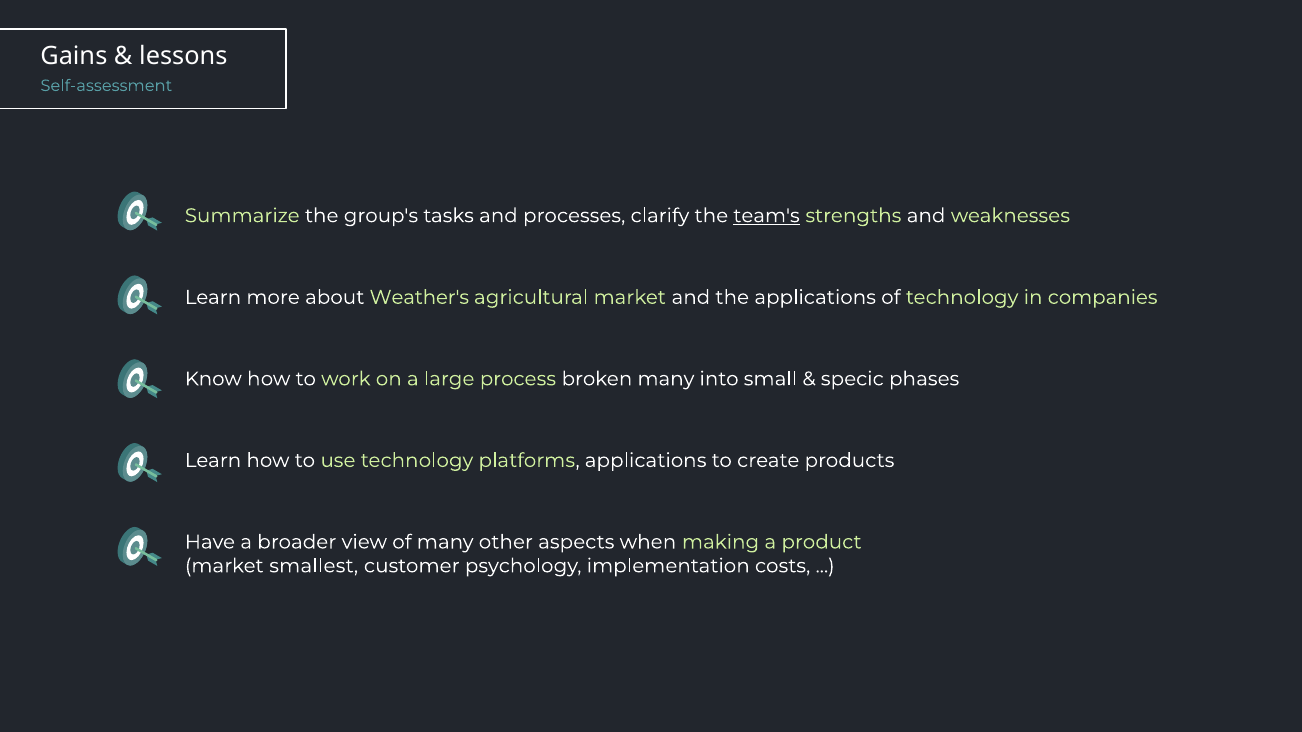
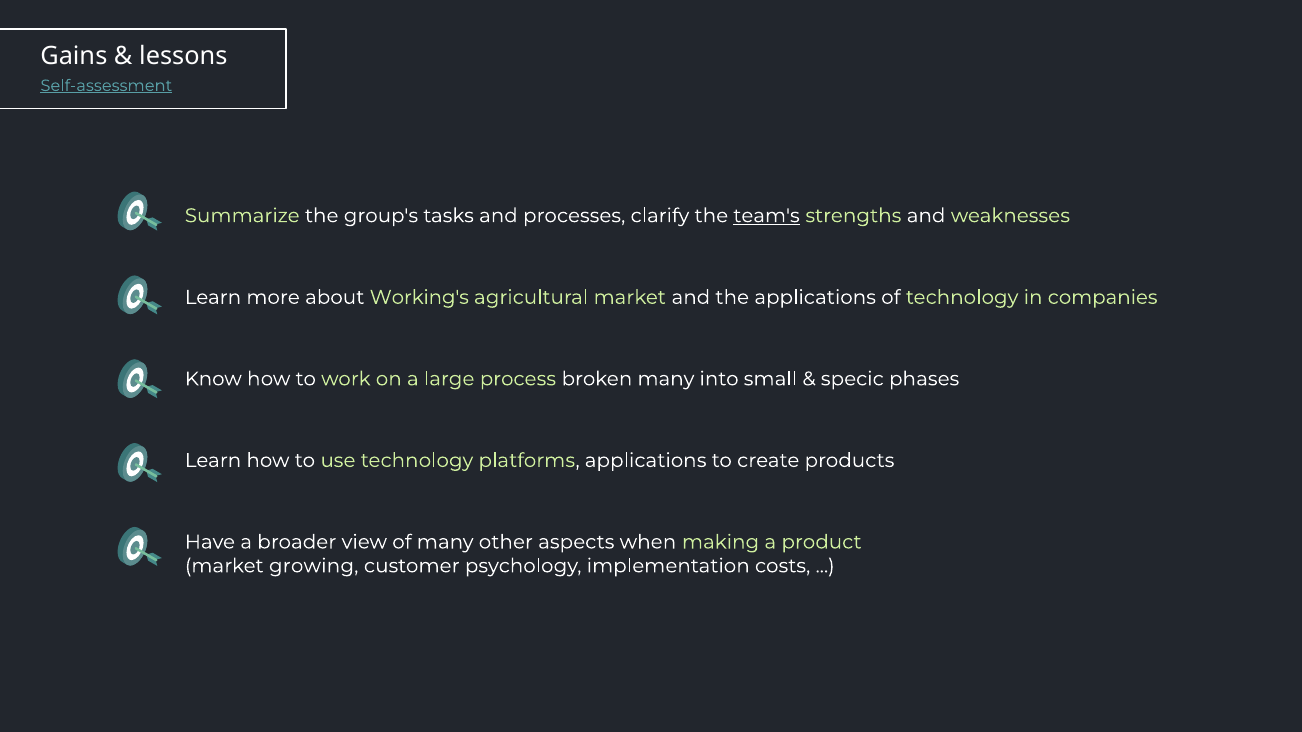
Self-assessment underline: none -> present (106, 86)
Weather's: Weather's -> Working's (419, 297)
smallest: smallest -> growing (314, 566)
